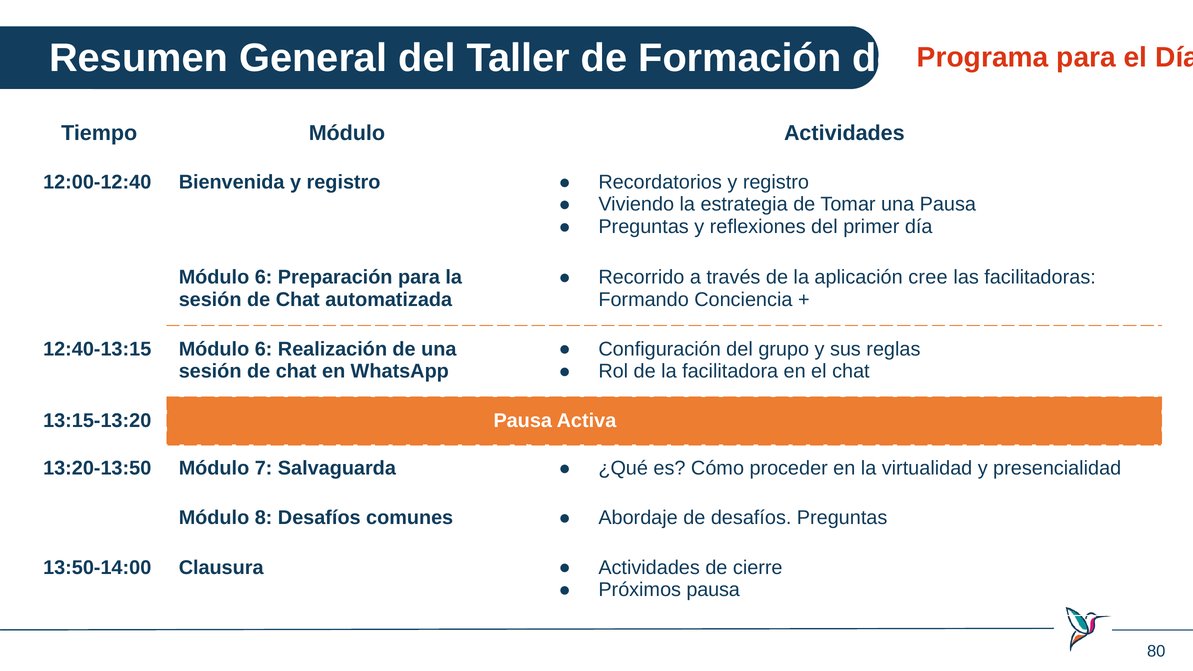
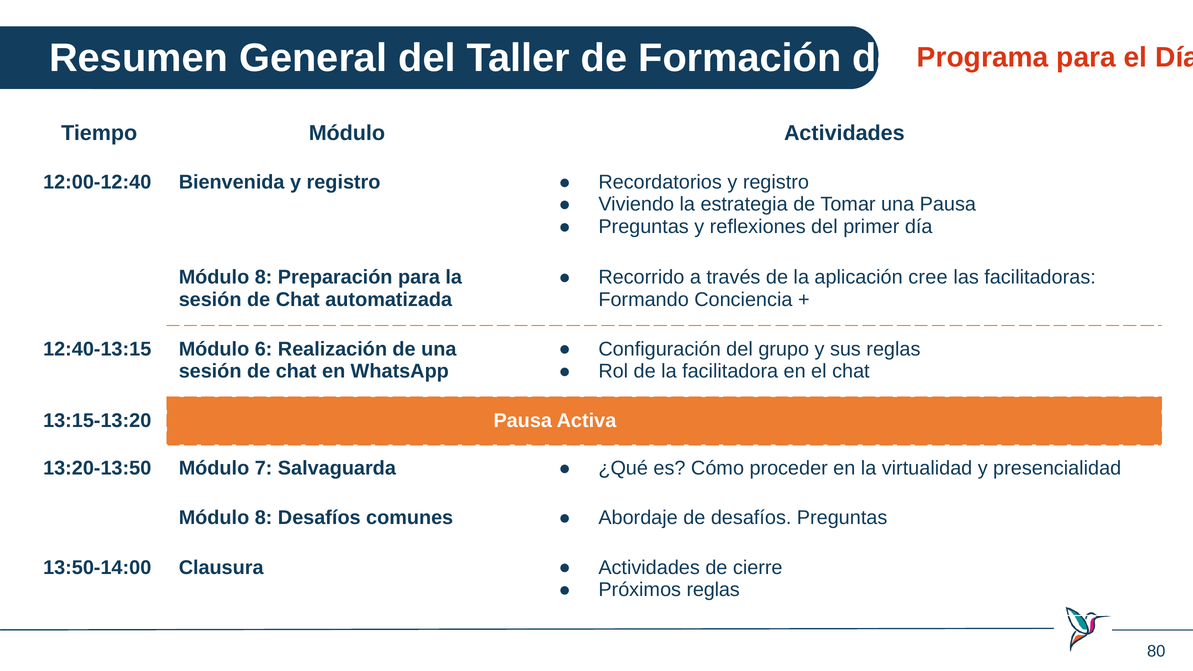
6: 6 -> 8 (264, 277)
Próximos pausa: pausa -> reglas (713, 590)
